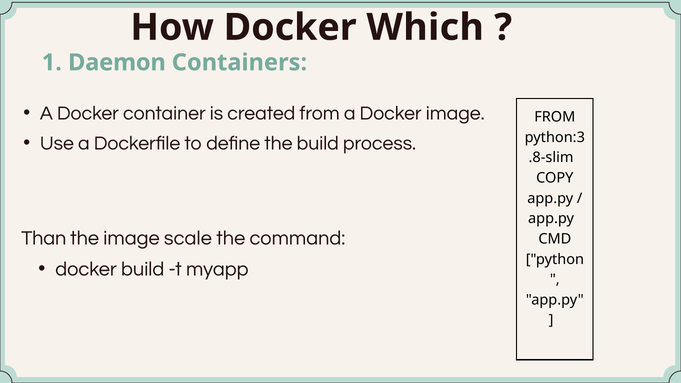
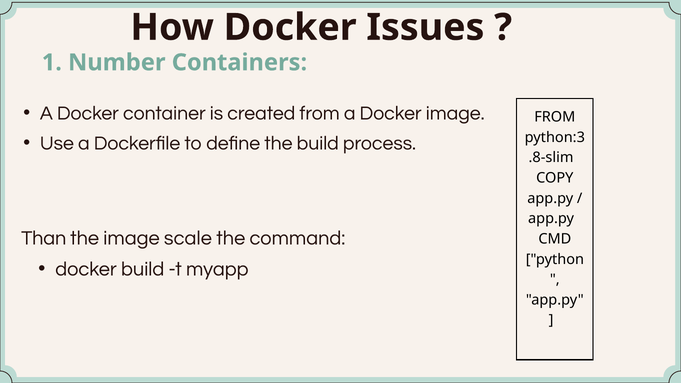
Which: Which -> Issues (425, 27)
Daemon: Daemon -> Number (117, 62)
